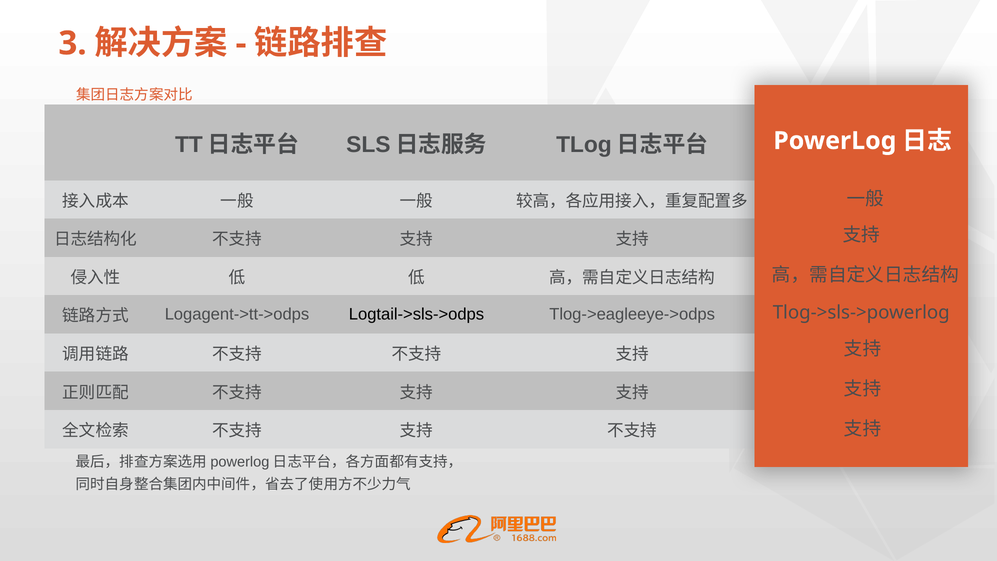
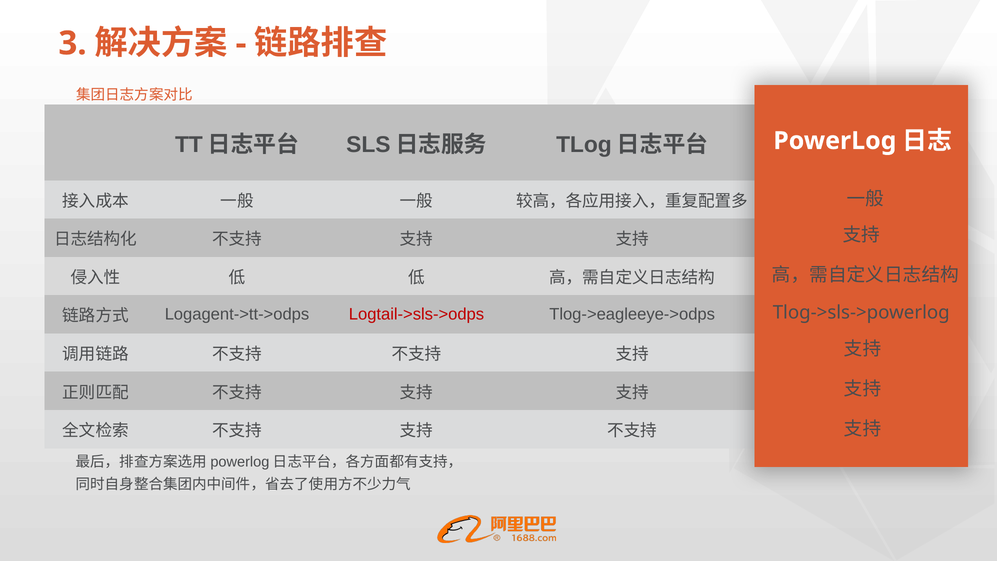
Logtail->sls->odps colour: black -> red (416, 314)
